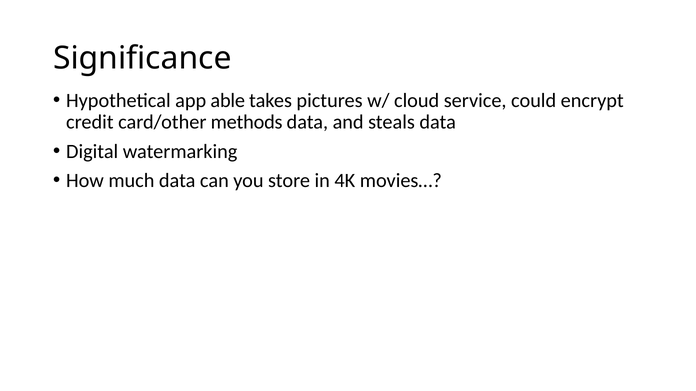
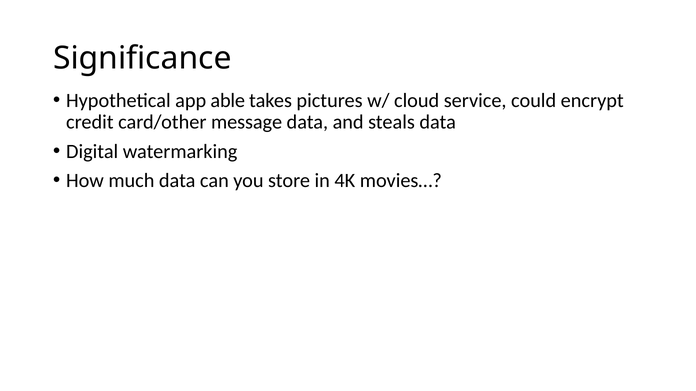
methods: methods -> message (247, 122)
